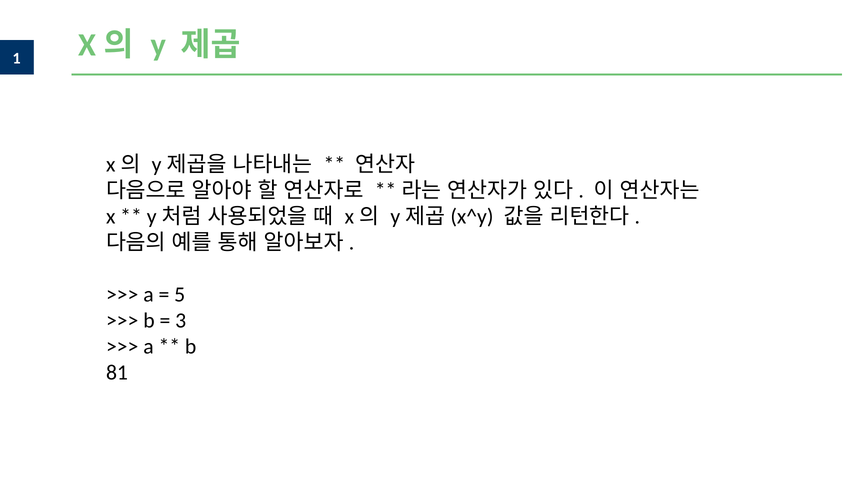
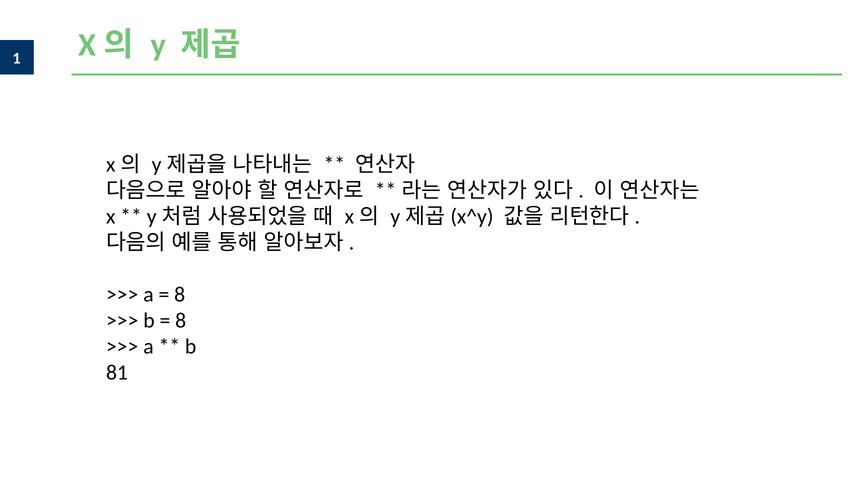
5: 5 -> 8 (180, 295)
3: 3 -> 8 (181, 321)
